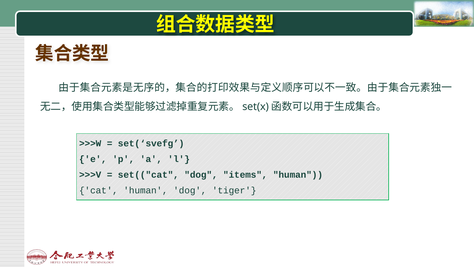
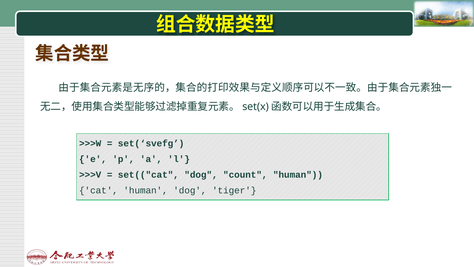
items: items -> count (245, 174)
